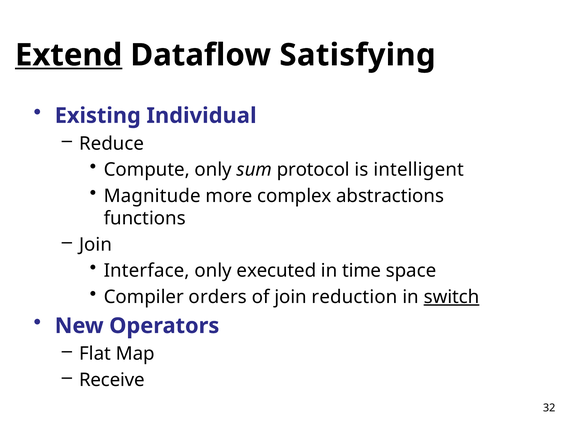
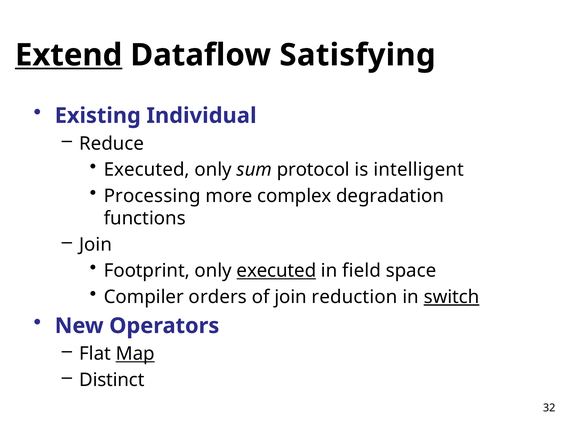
Compute: Compute -> Executed (147, 170)
Magnitude: Magnitude -> Processing (152, 196)
abstractions: abstractions -> degradation (390, 196)
Interface: Interface -> Footprint (147, 271)
executed underline: none -> present (276, 271)
time: time -> field (362, 271)
Map underline: none -> present (135, 353)
Receive: Receive -> Distinct (112, 380)
